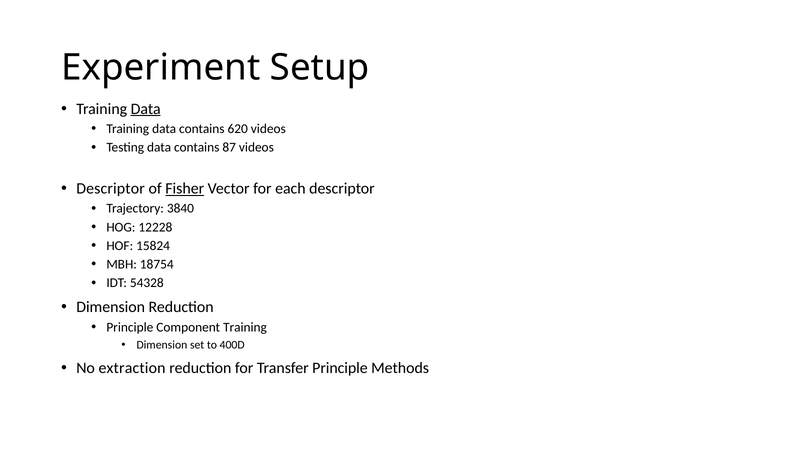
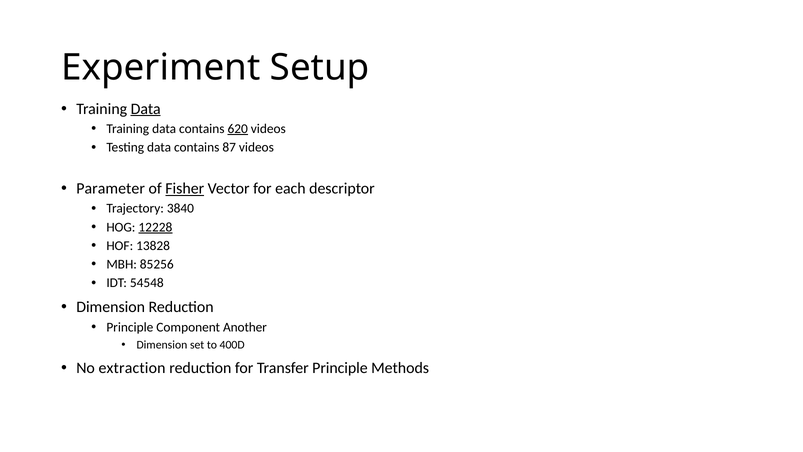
620 underline: none -> present (238, 129)
Descriptor: Descriptor -> Parameter (111, 188)
12228 underline: none -> present (155, 227)
15824: 15824 -> 13828 (153, 246)
18754: 18754 -> 85256 (157, 264)
54328: 54328 -> 54548 (147, 283)
Component Training: Training -> Another (245, 327)
